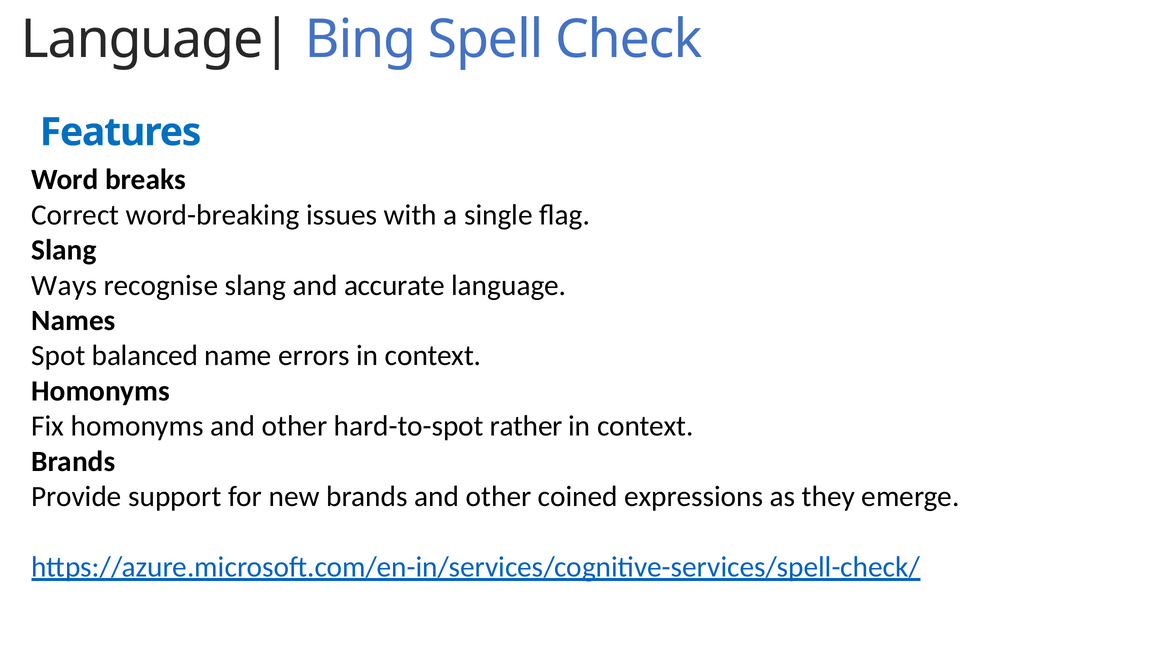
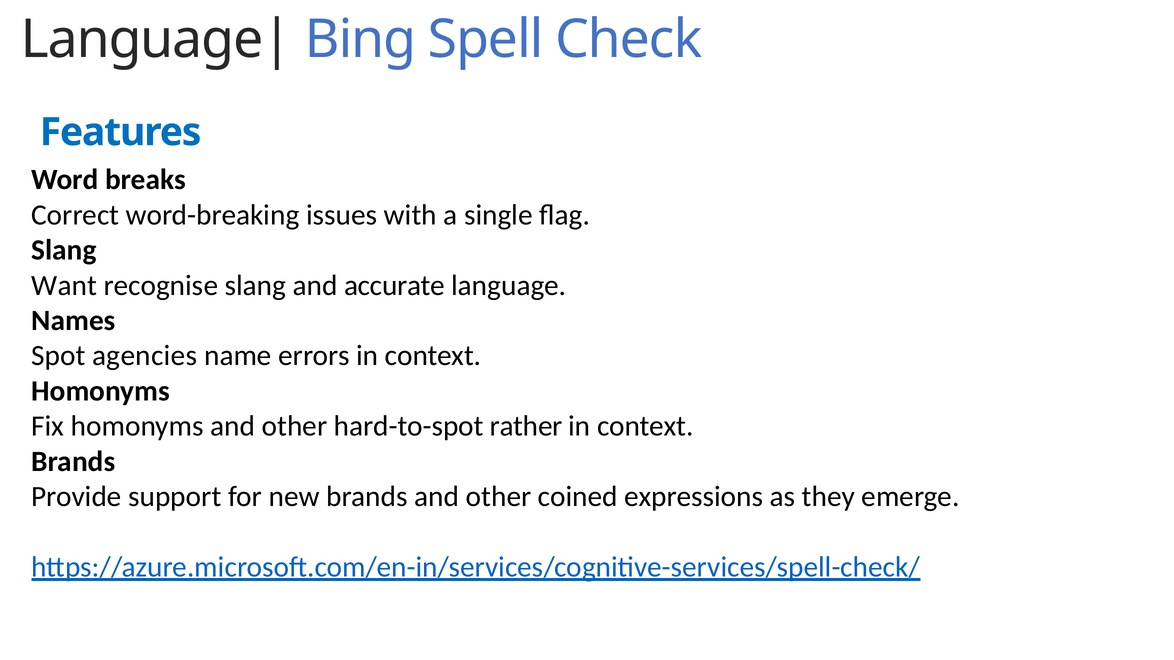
Ways: Ways -> Want (64, 285)
balanced: balanced -> agencies (145, 356)
